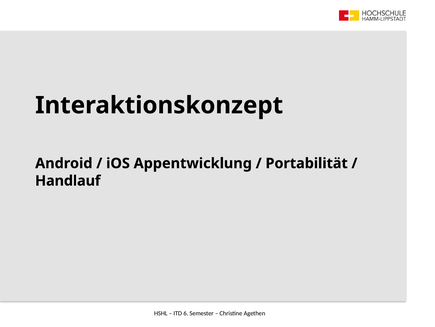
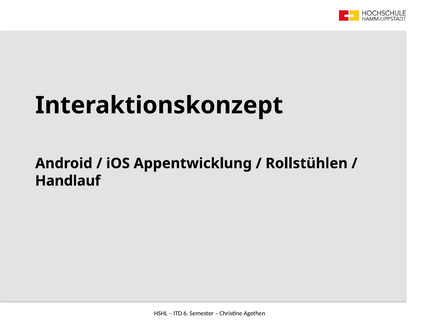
Portabilität: Portabilität -> Rollstühlen (307, 163)
